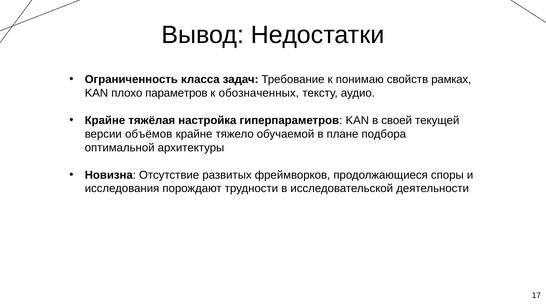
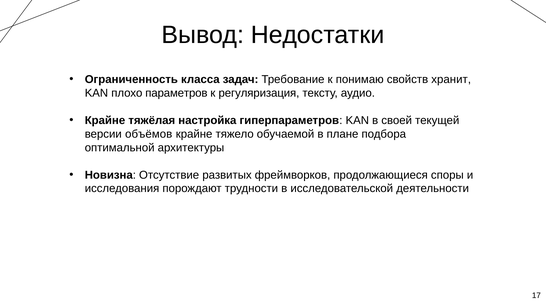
рамках: рамках -> хранит (451, 79)
обозначенных: обозначенных -> регуляризация (259, 93)
